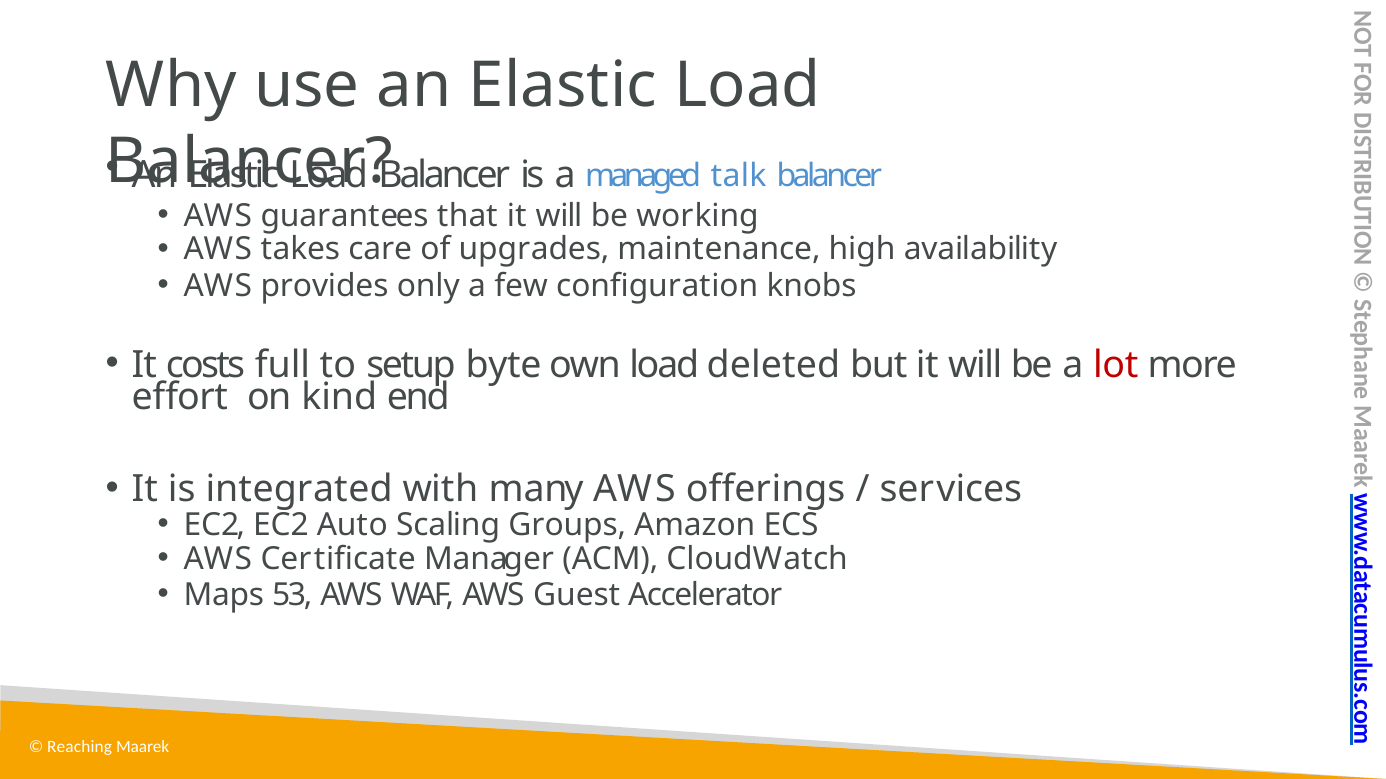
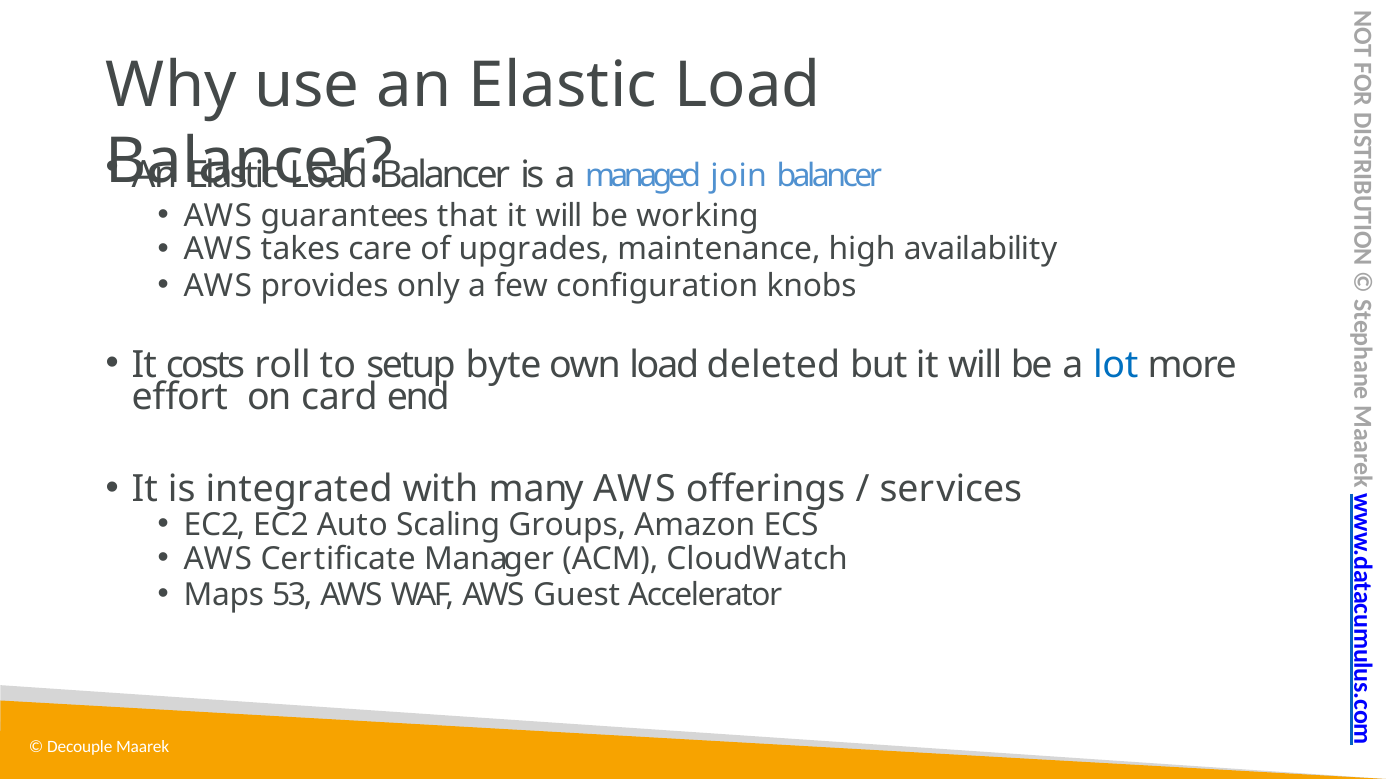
talk: talk -> join (739, 176)
full: full -> roll (283, 366)
lot colour: red -> blue (1116, 366)
kind: kind -> card (339, 397)
Reaching: Reaching -> Decouple (80, 748)
